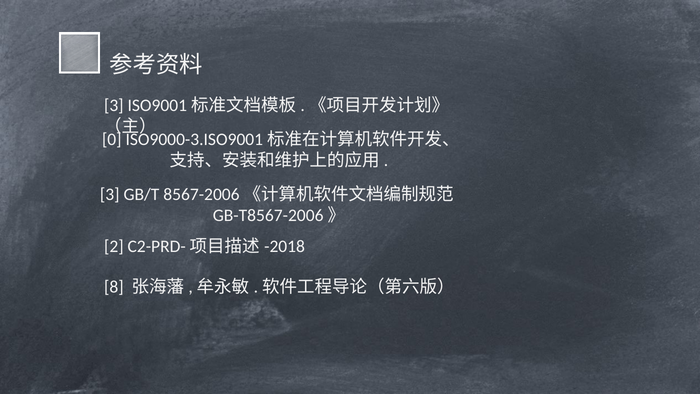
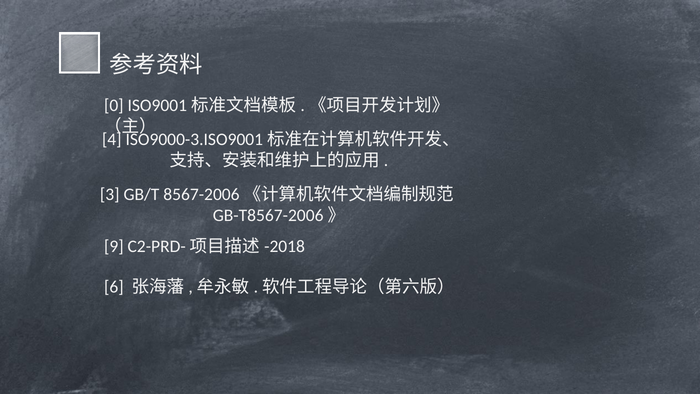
3: 3 -> 0 (114, 105)
0: 0 -> 4 (112, 139)
2: 2 -> 9 (114, 246)
8: 8 -> 6 (114, 287)
